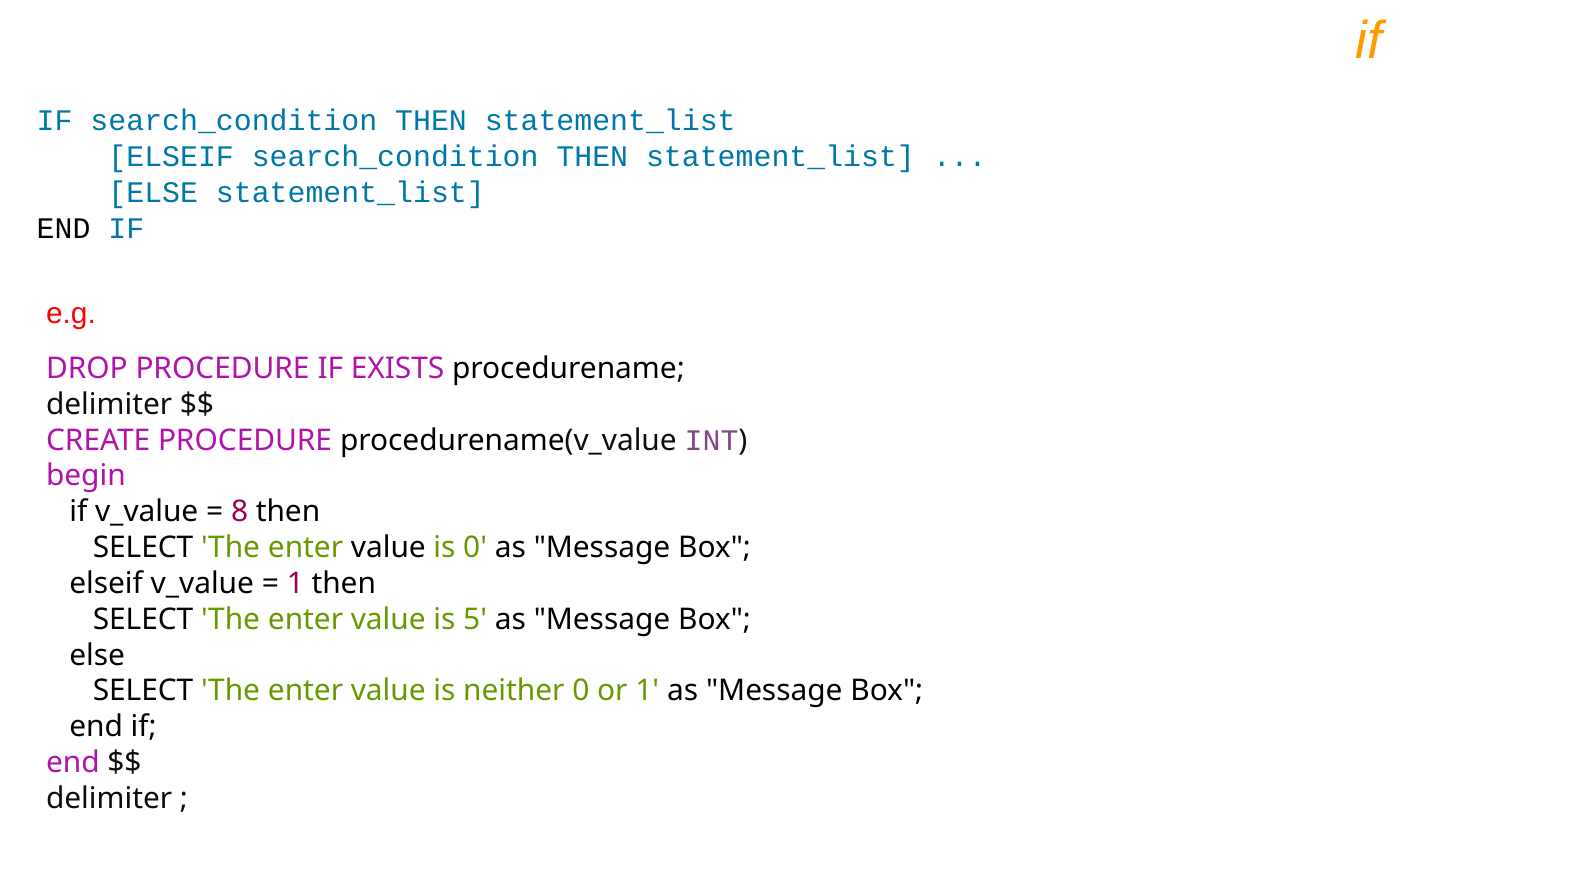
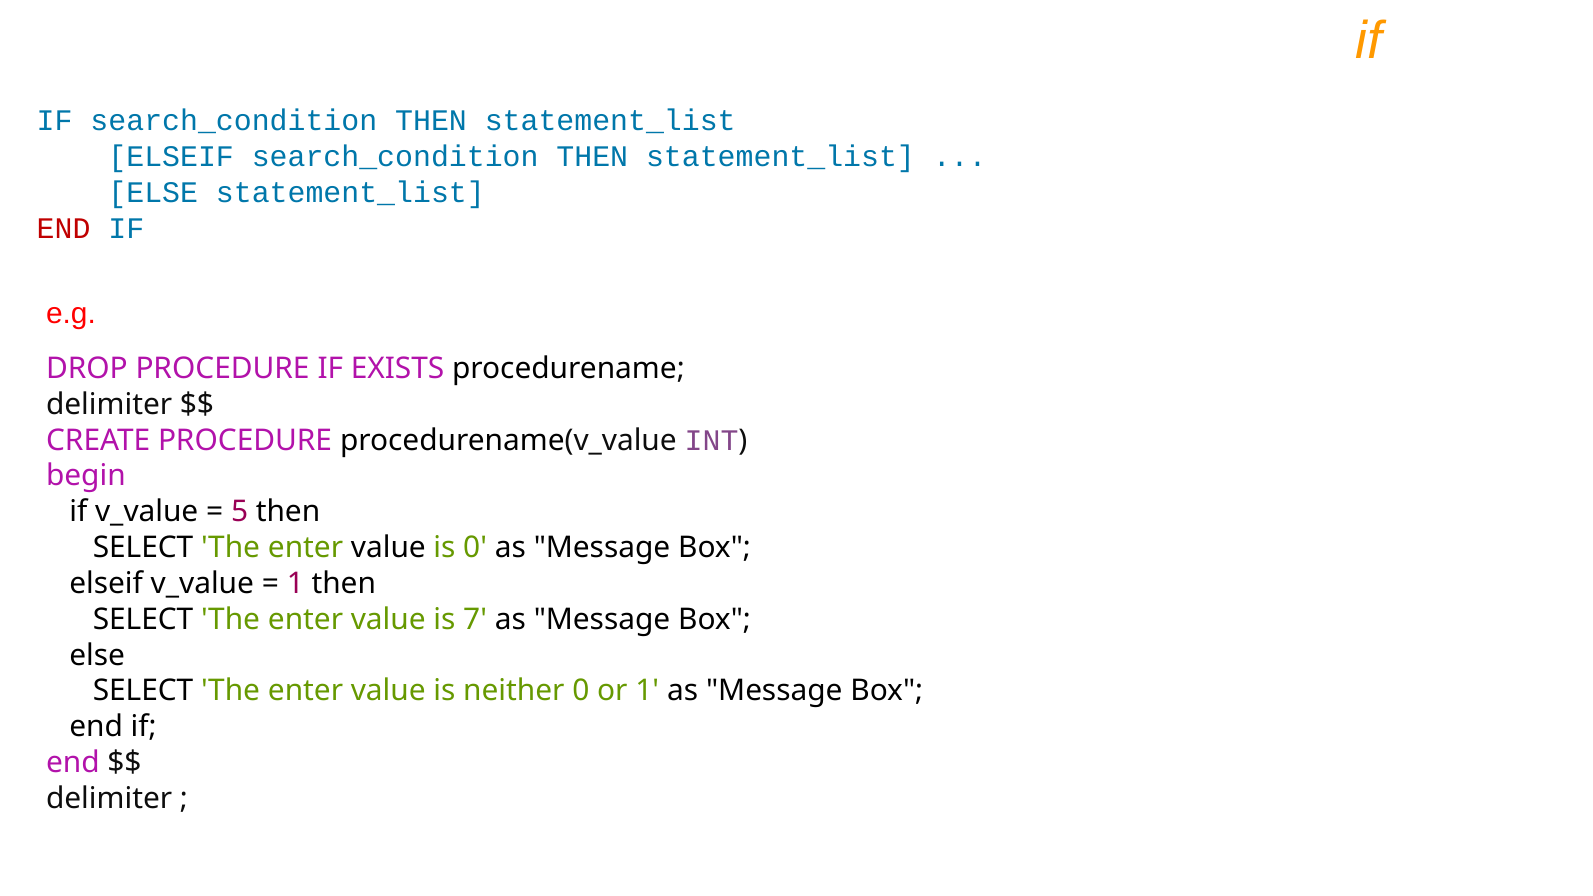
END colour: black -> red (64, 228)
8: 8 -> 5 (240, 512)
5: 5 -> 7 (475, 619)
